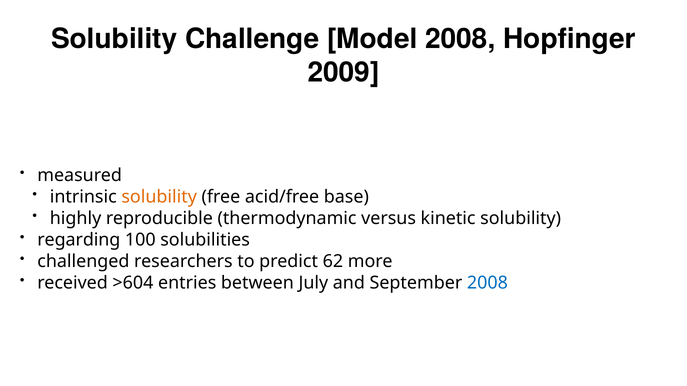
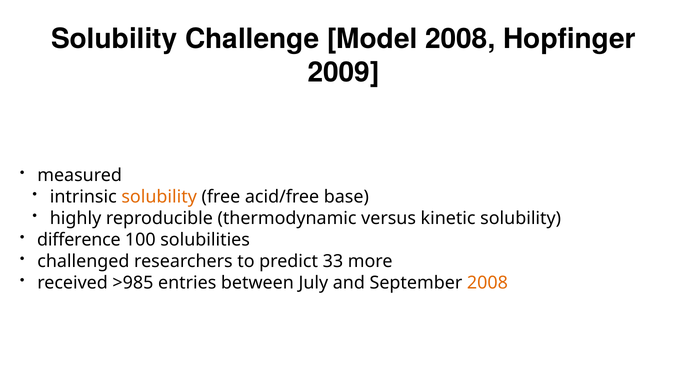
regarding: regarding -> difference (79, 240)
62: 62 -> 33 (333, 262)
>604: >604 -> >985 (133, 283)
2008 colour: blue -> orange (487, 283)
